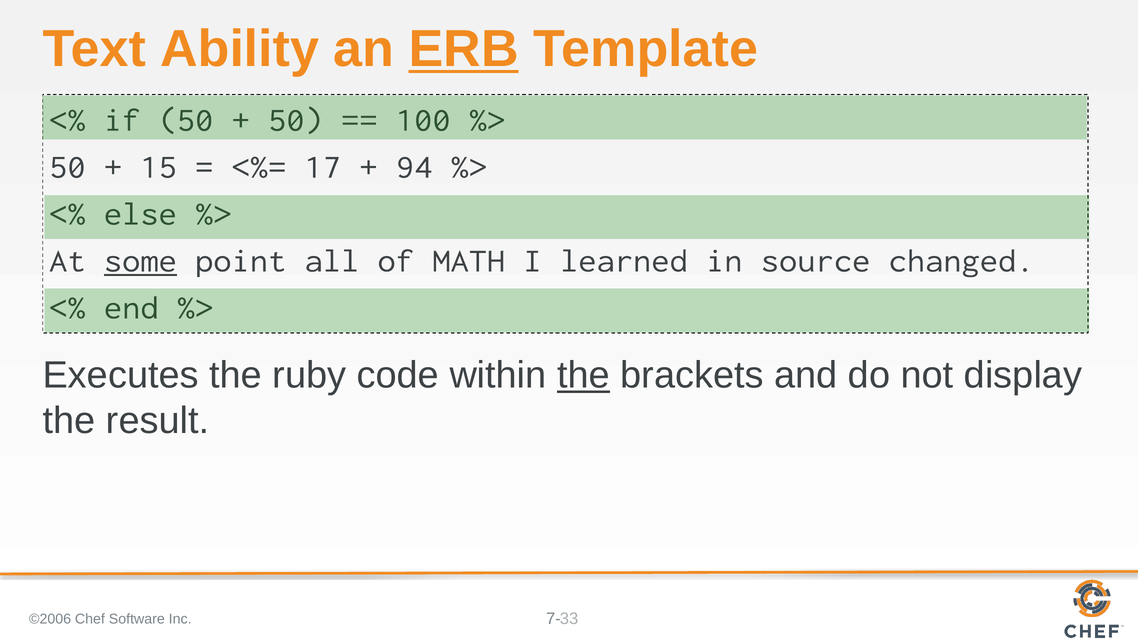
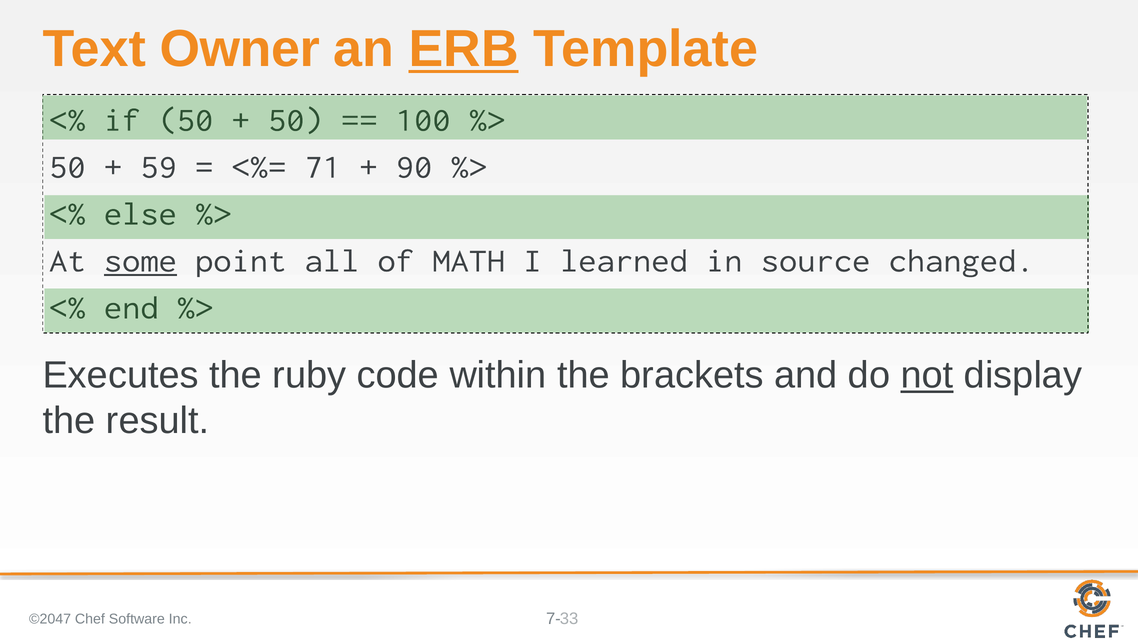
Ability: Ability -> Owner (240, 49)
15: 15 -> 59 (159, 167)
17: 17 -> 71 (323, 167)
94: 94 -> 90 (414, 167)
the underline: present -> none (583, 375)
not underline: none -> present (927, 375)
©2006: ©2006 -> ©2047 (50, 619)
